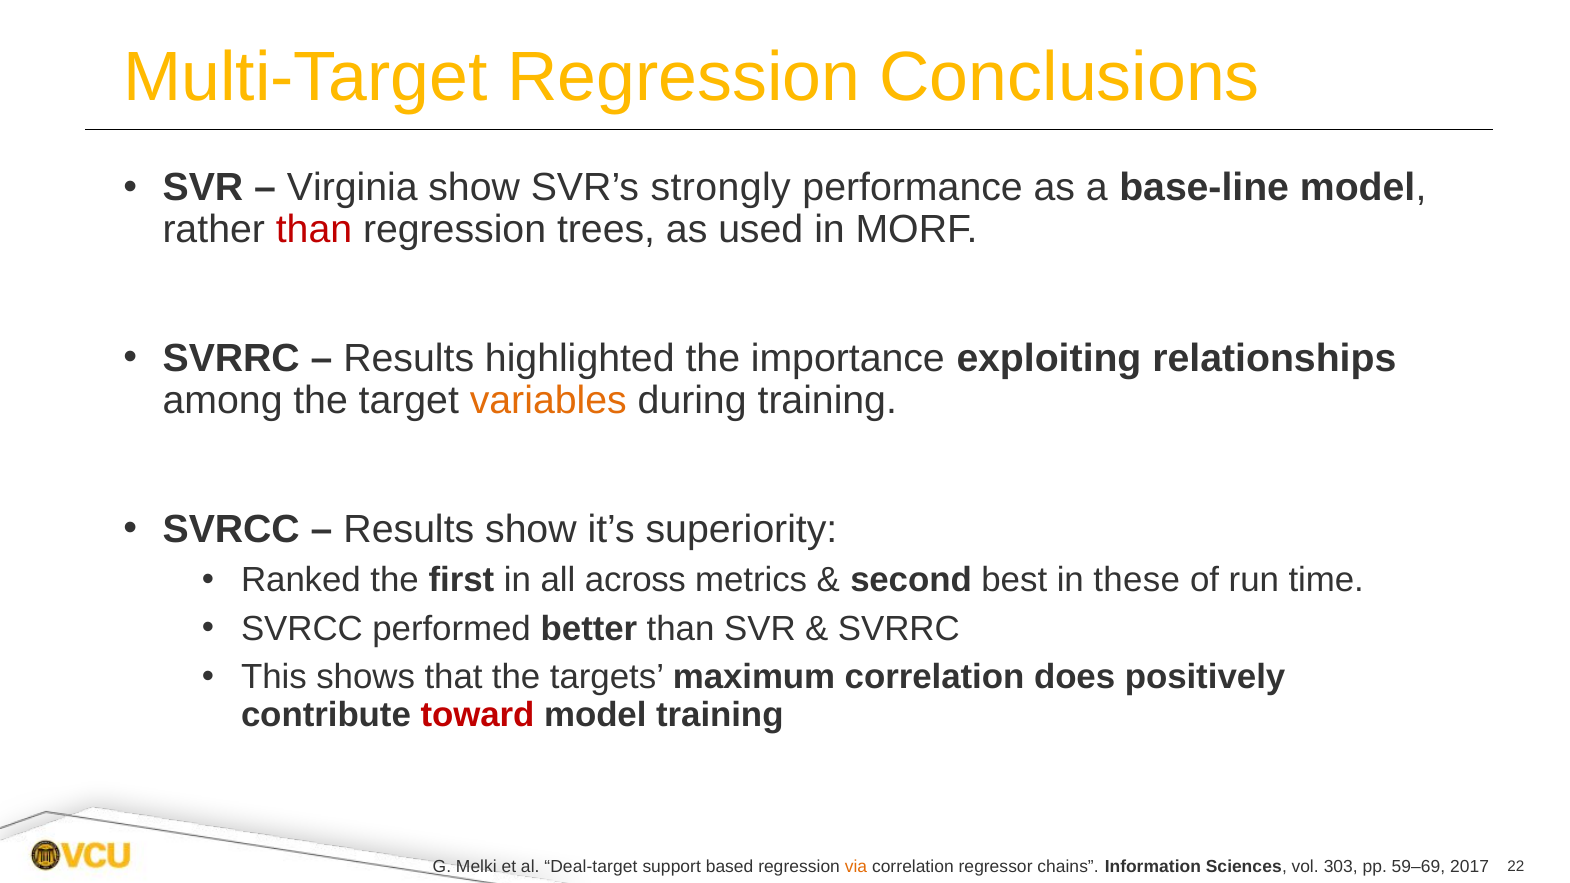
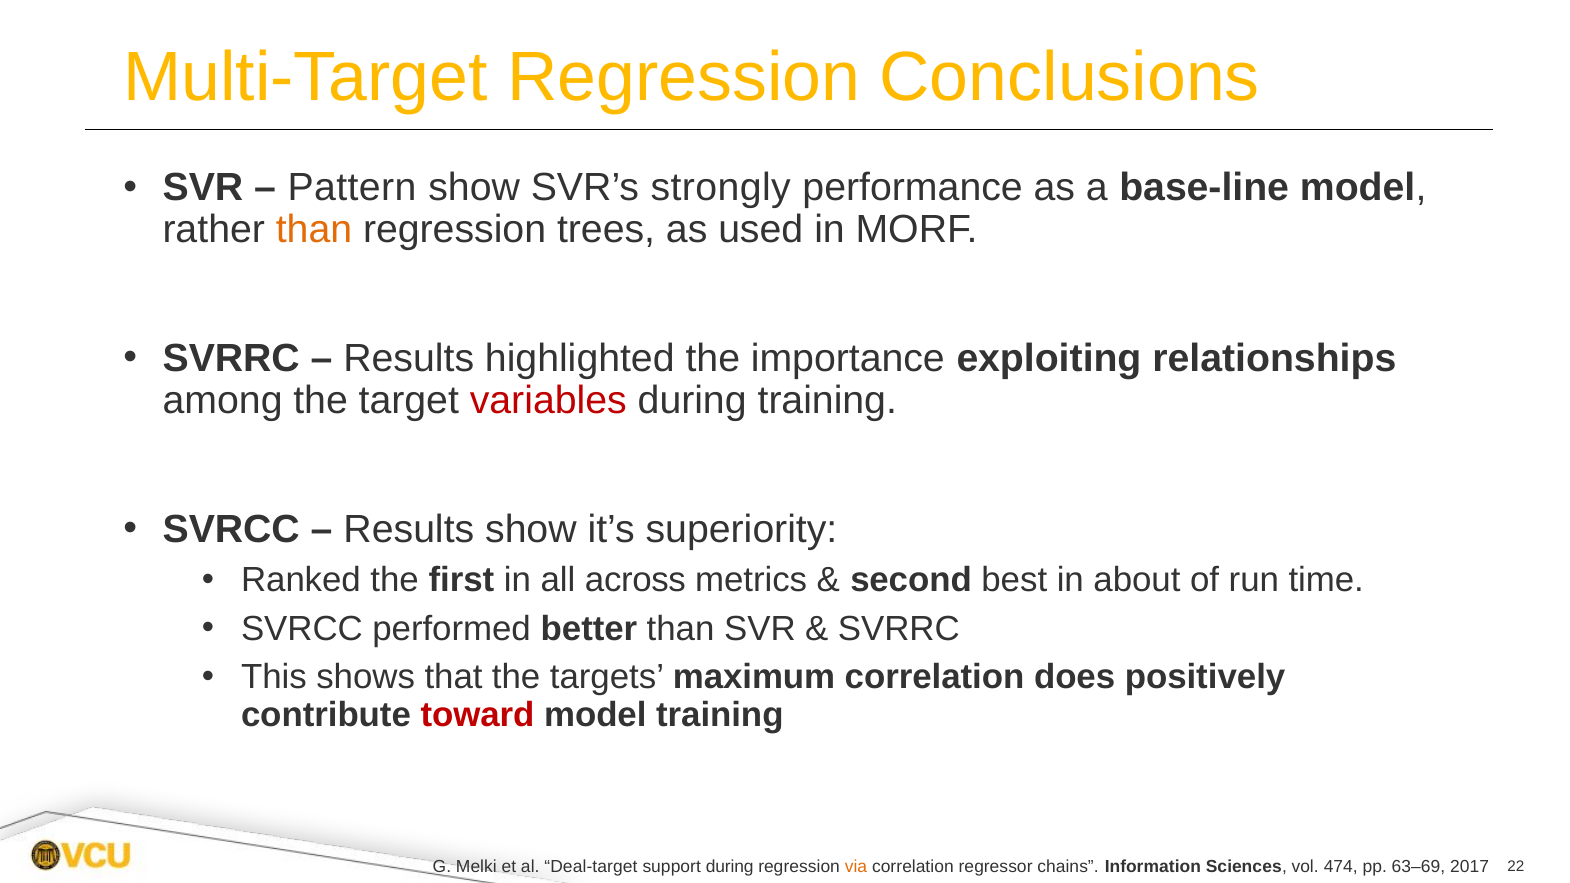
Virginia: Virginia -> Pattern (352, 188)
than colour: red -> orange (314, 230)
variables colour: orange -> red (548, 401)
these: these -> about (1137, 580)
support based: based -> during (730, 867)
303: 303 -> 474 (1341, 867)
59–69: 59–69 -> 63–69 (1418, 867)
